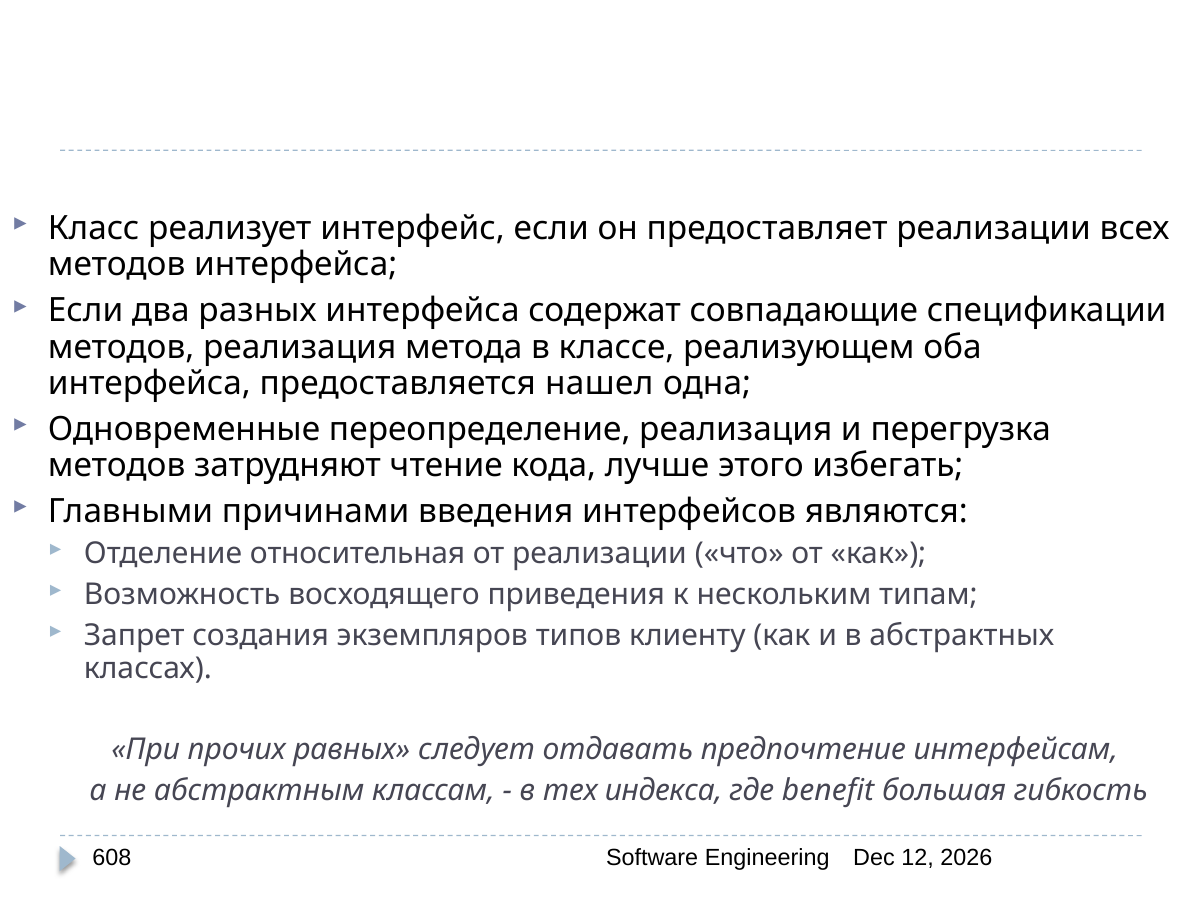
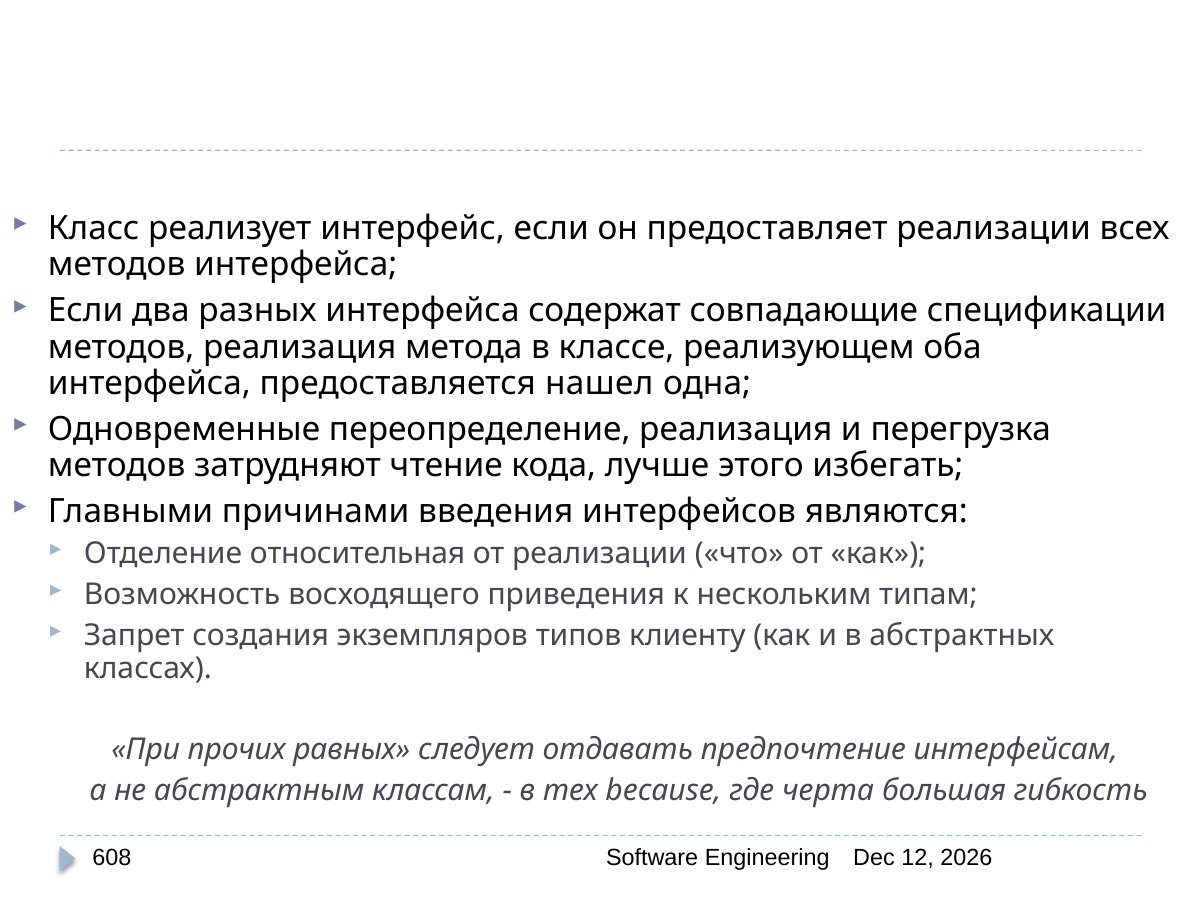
индекса: индекса -> because (663, 790)
benefit: benefit -> черта (828, 790)
